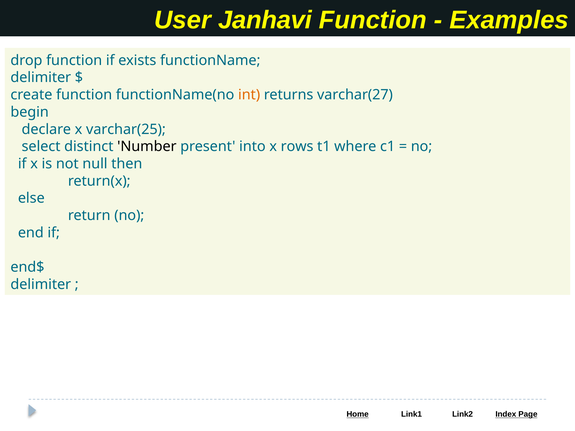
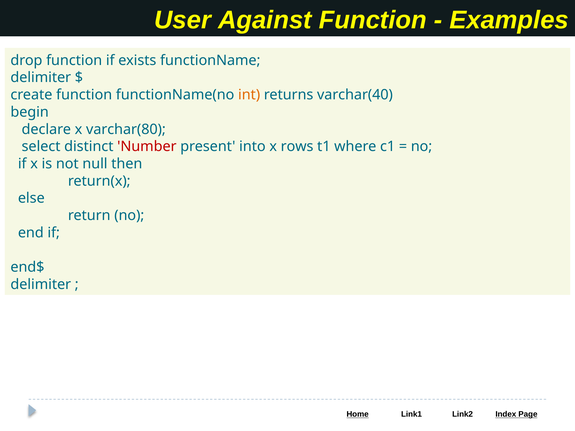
Janhavi: Janhavi -> Against (265, 20)
varchar(27: varchar(27 -> varchar(40 (355, 95)
varchar(25: varchar(25 -> varchar(80 (126, 129)
Number colour: black -> red (147, 147)
